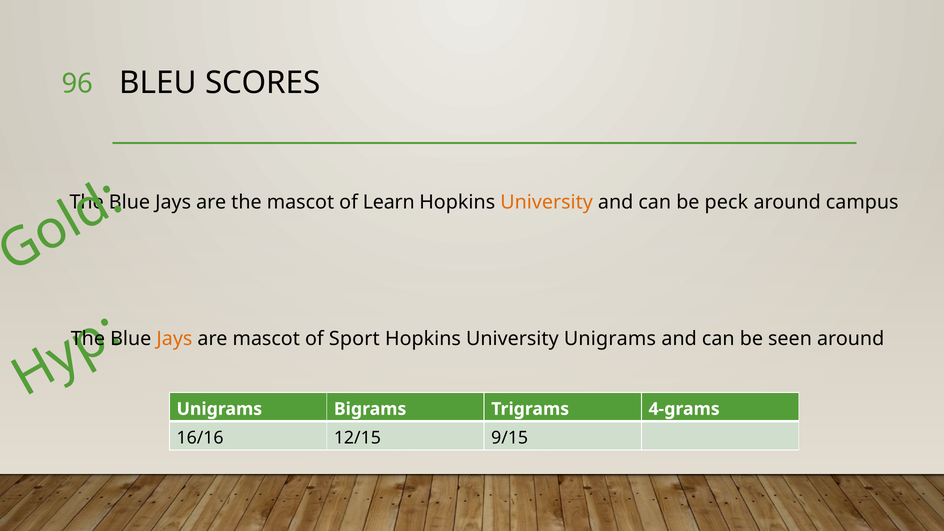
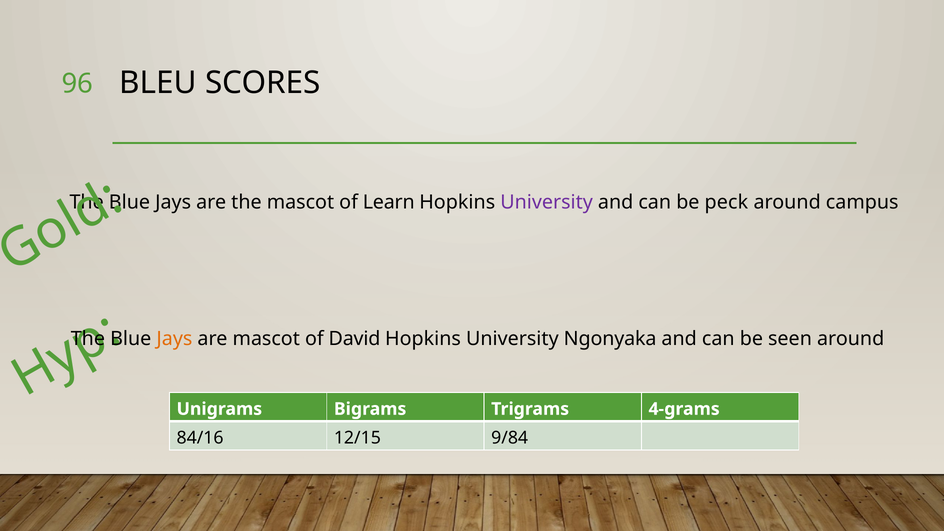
University colour: orange -> purple (547, 202)
Sport: Sport -> David (354, 339)
University Unigrams: Unigrams -> Ngonyaka (610, 339)
16/16: 16/16 -> 84/16 (200, 438)
9/15: 9/15 -> 9/84 (510, 438)
